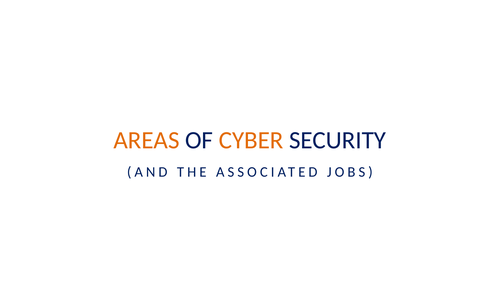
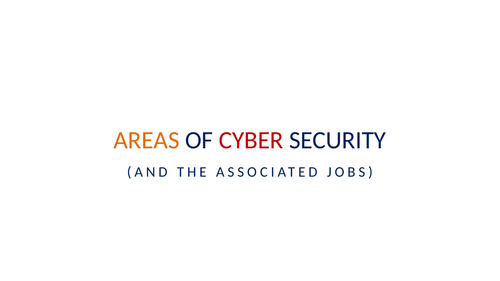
CYBER colour: orange -> red (251, 140)
